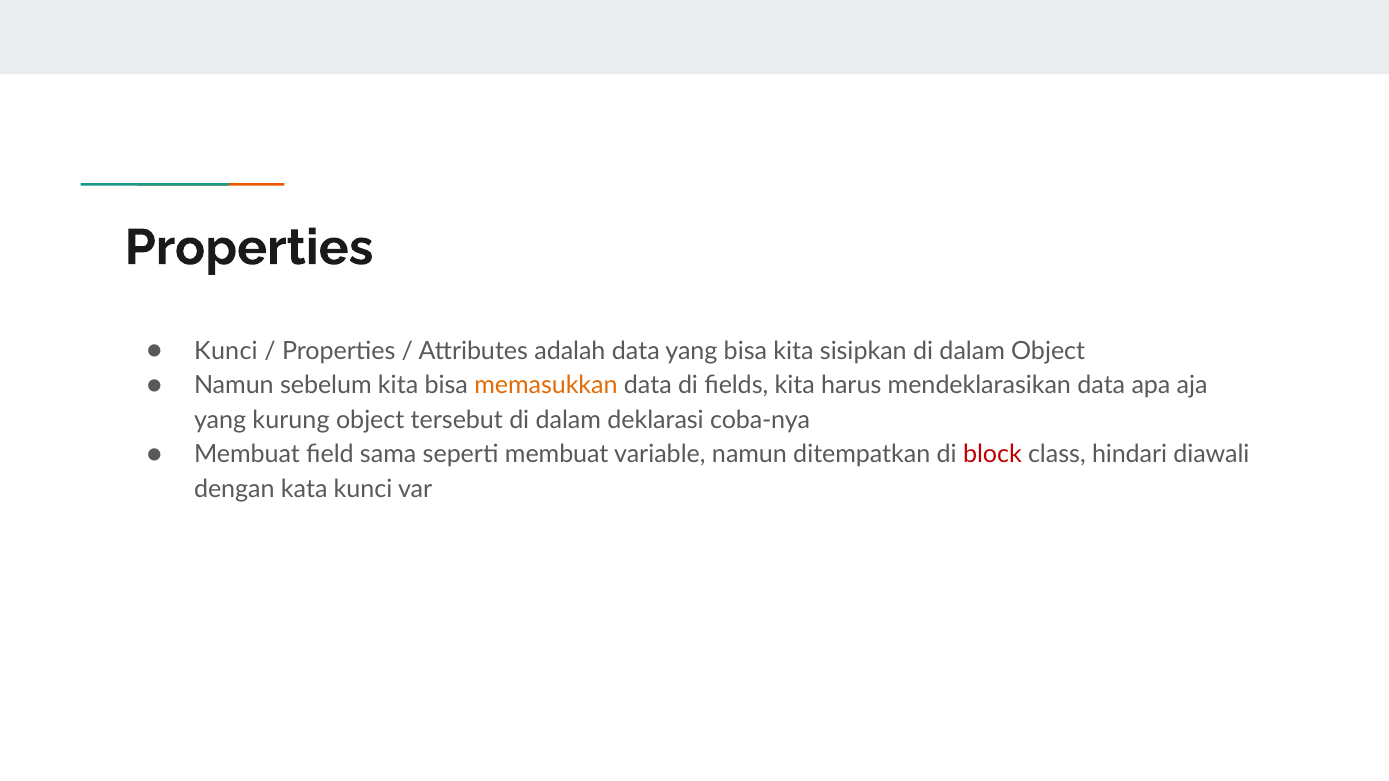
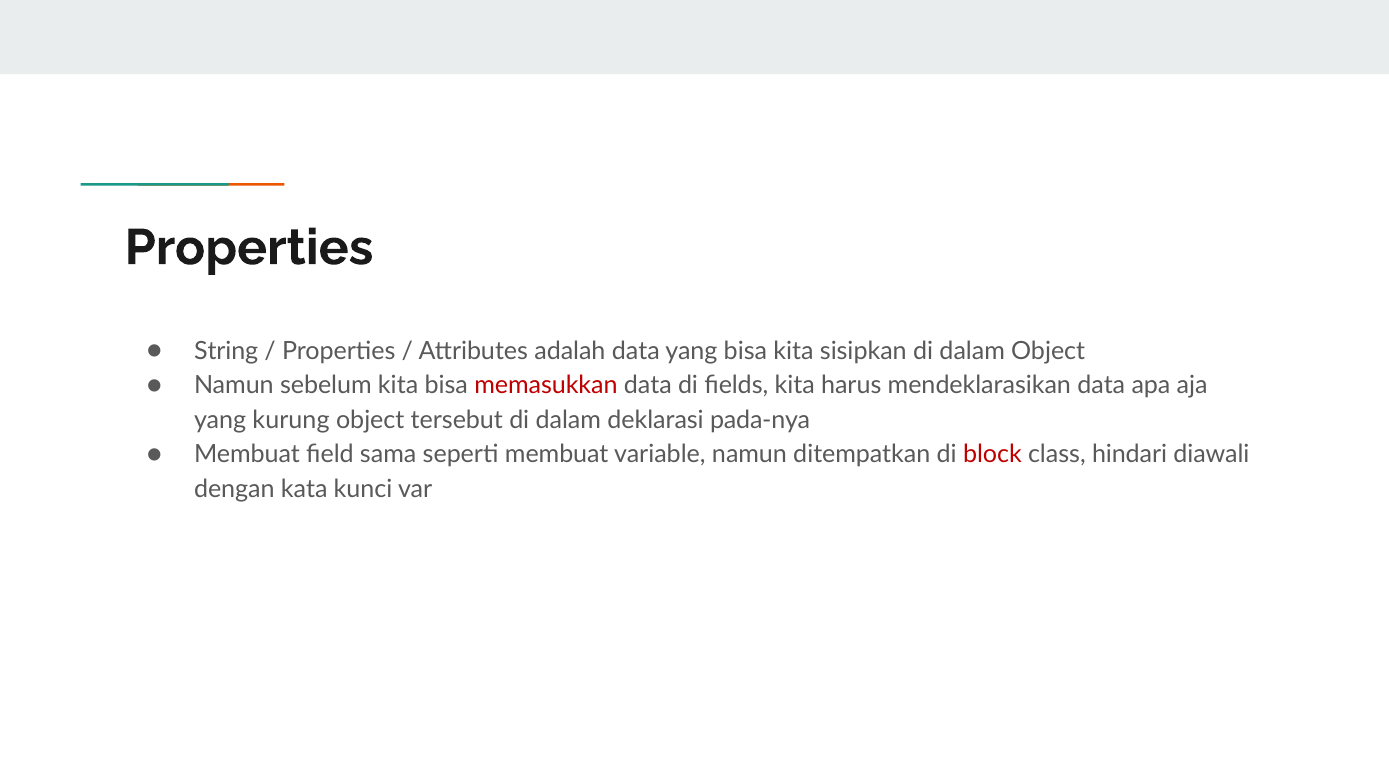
Kunci: Kunci -> String (226, 351)
memasukkan colour: orange -> red (546, 386)
coba-nya: coba-nya -> pada-nya (760, 420)
